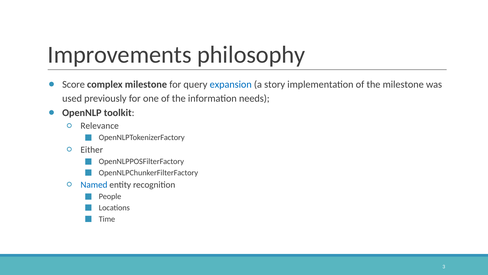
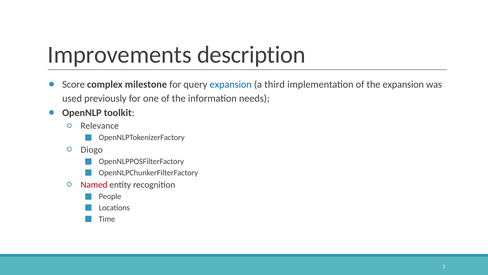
philosophy: philosophy -> description (251, 55)
story: story -> third (275, 84)
the milestone: milestone -> expansion (403, 84)
Either: Either -> Diogo (92, 149)
Named colour: blue -> red (94, 184)
